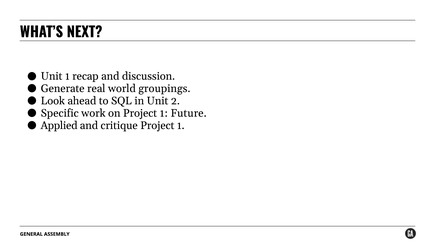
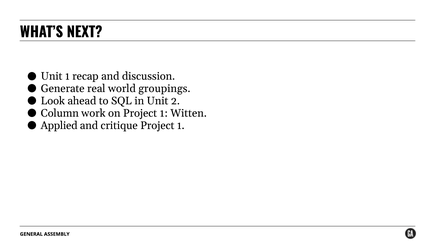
Specific: Specific -> Column (60, 113)
Future: Future -> Witten (189, 113)
